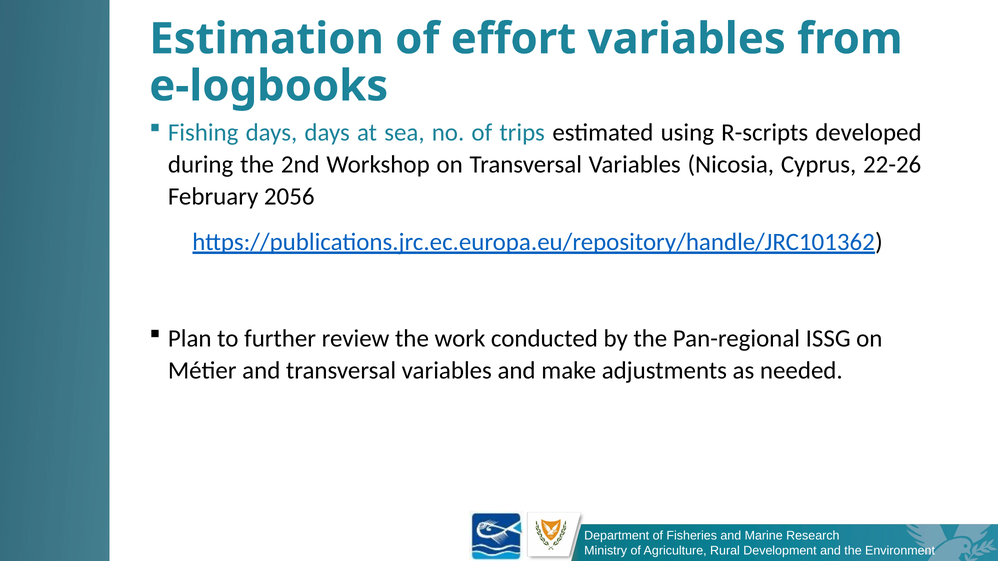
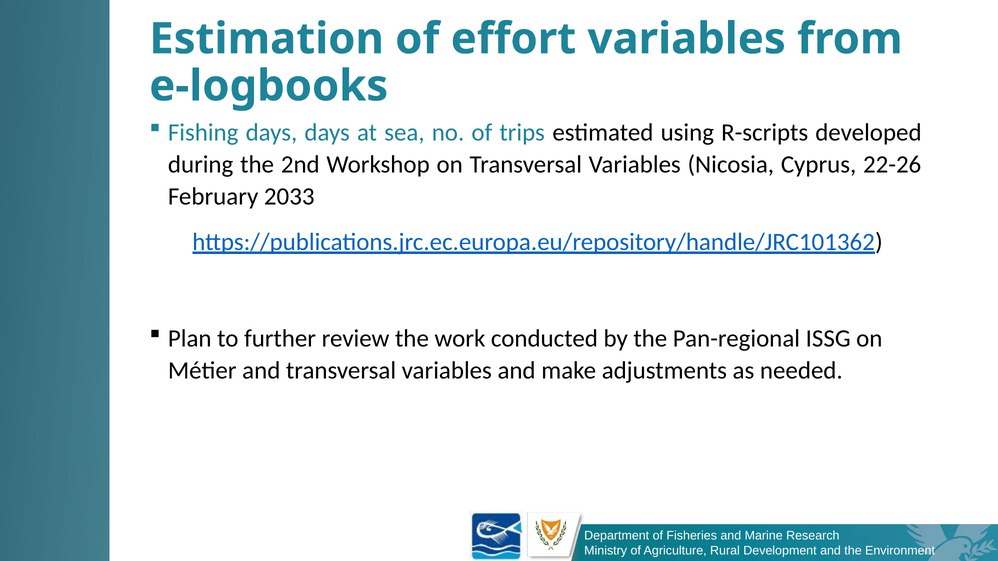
2056: 2056 -> 2033 (289, 197)
